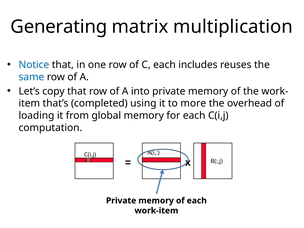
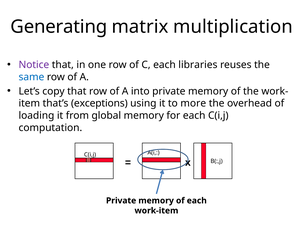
Notice colour: blue -> purple (34, 65)
includes: includes -> libraries (198, 65)
completed: completed -> exceptions (99, 103)
